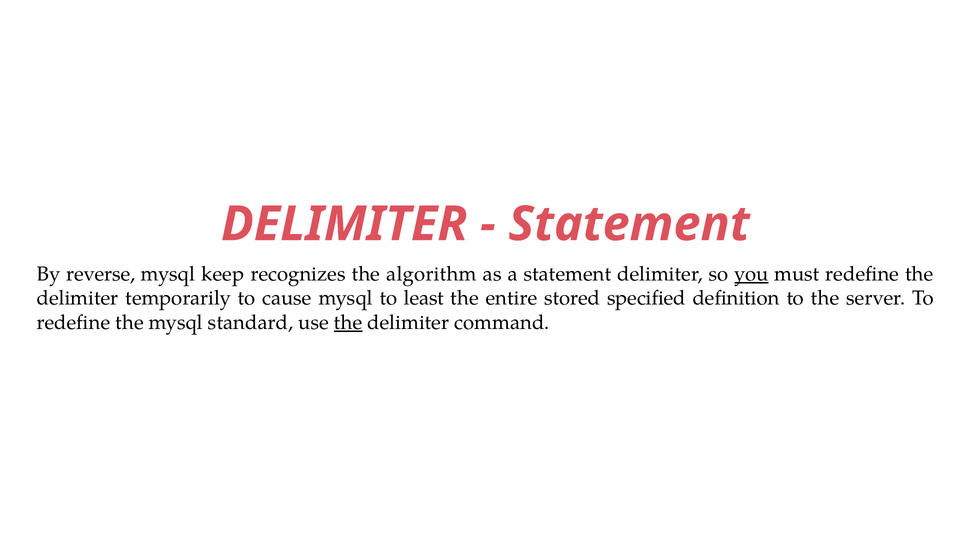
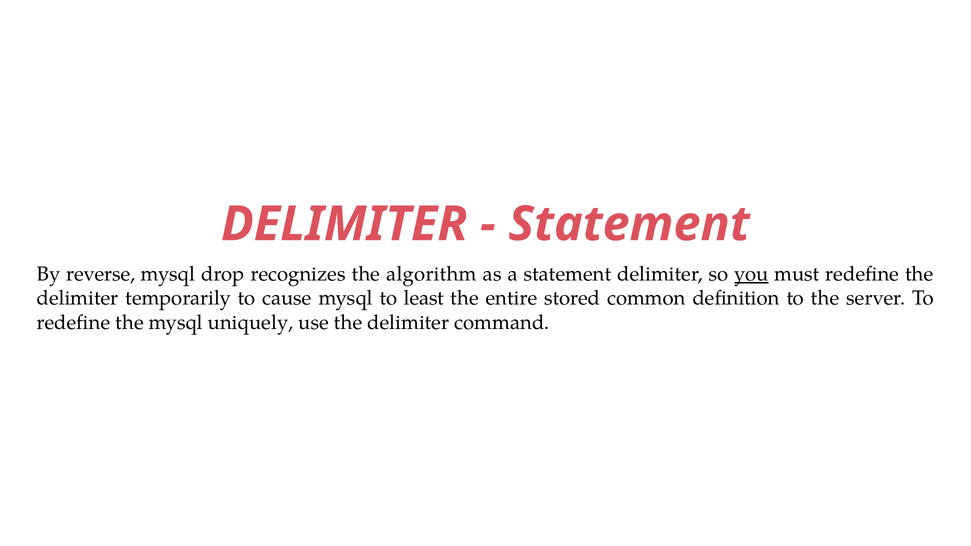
keep: keep -> drop (223, 274)
specified: specified -> common (646, 298)
standard: standard -> uniquely (251, 323)
the underline: present -> none (348, 323)
